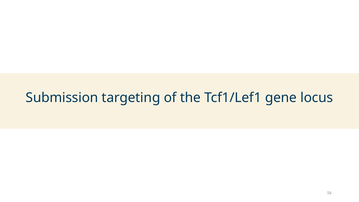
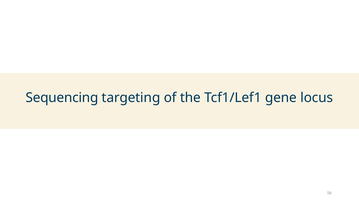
Submission: Submission -> Sequencing (62, 98)
